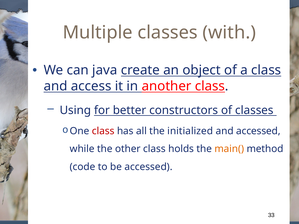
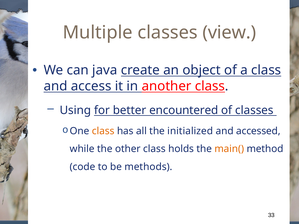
with: with -> view (229, 32)
constructors: constructors -> encountered (184, 110)
class colour: red -> orange (103, 131)
be accessed: accessed -> methods (148, 167)
